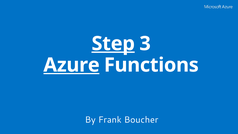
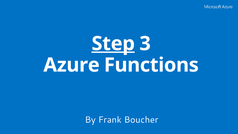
Azure underline: present -> none (72, 65)
